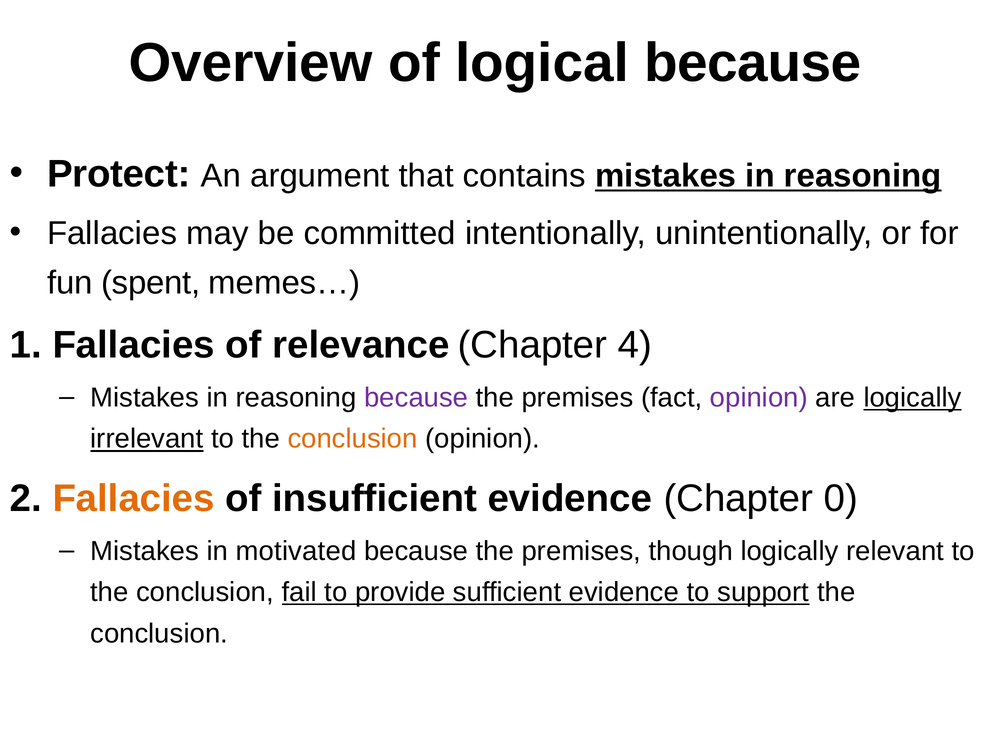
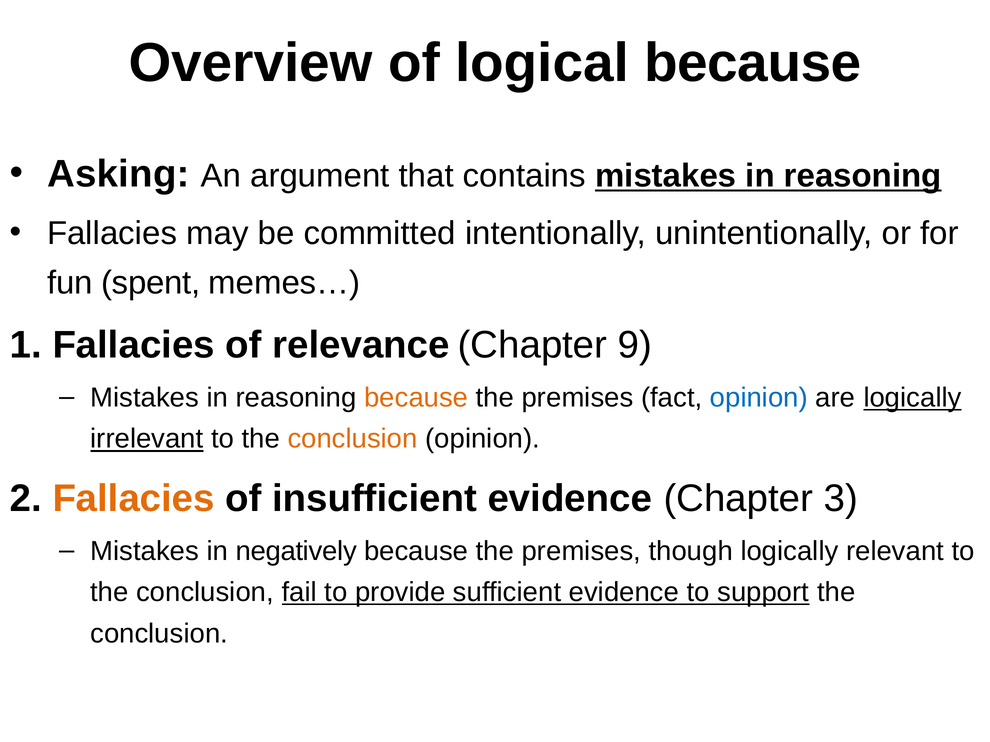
Protect: Protect -> Asking (118, 174)
4: 4 -> 9 (635, 345)
because colour: purple -> orange (416, 398)
opinion colour: purple -> blue (759, 398)
0: 0 -> 3 (841, 499)
motivated: motivated -> negatively (296, 551)
